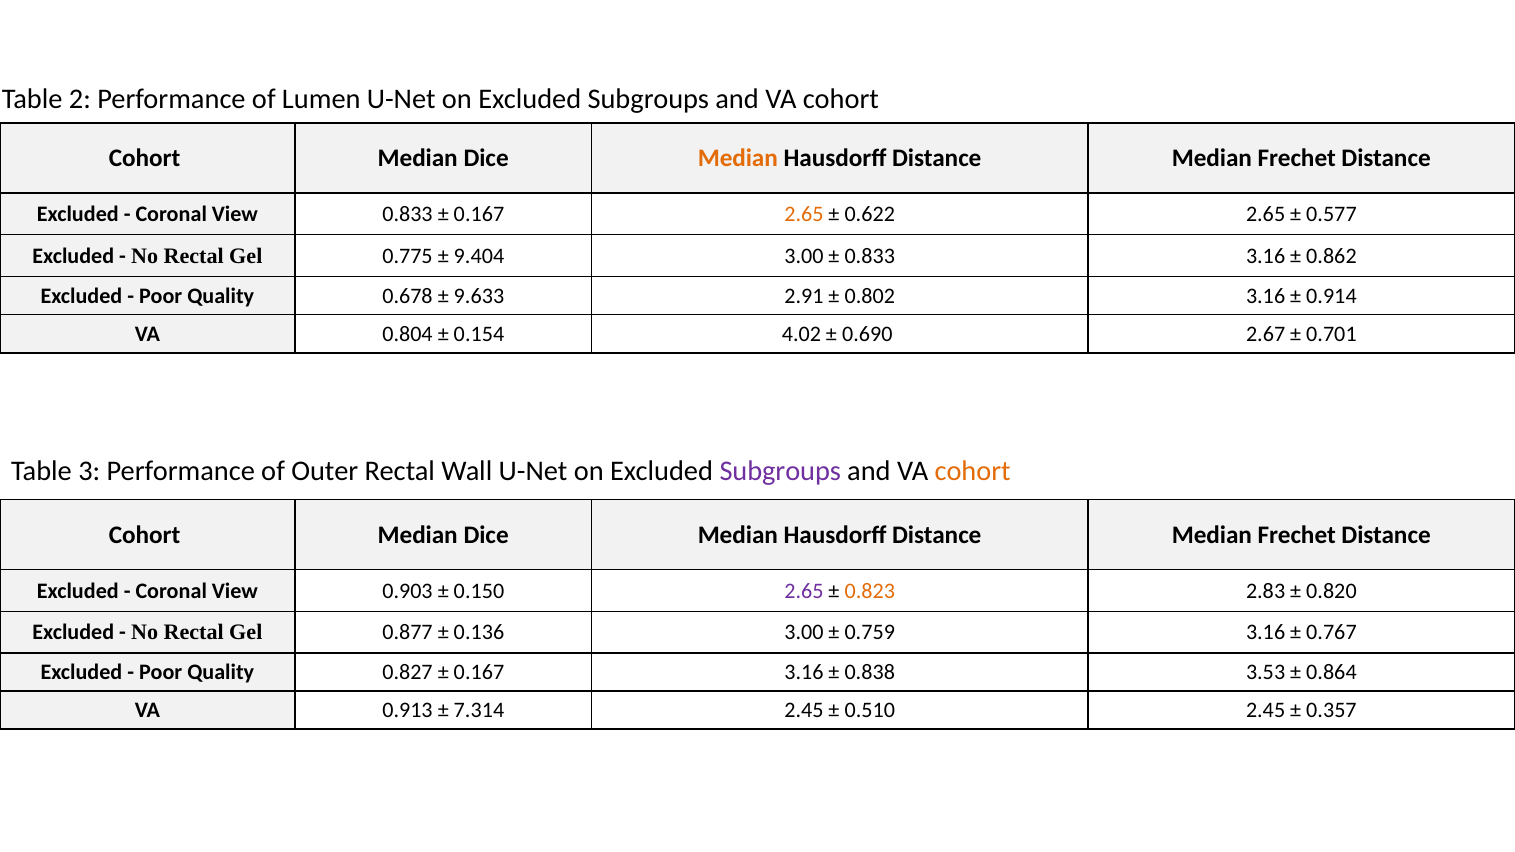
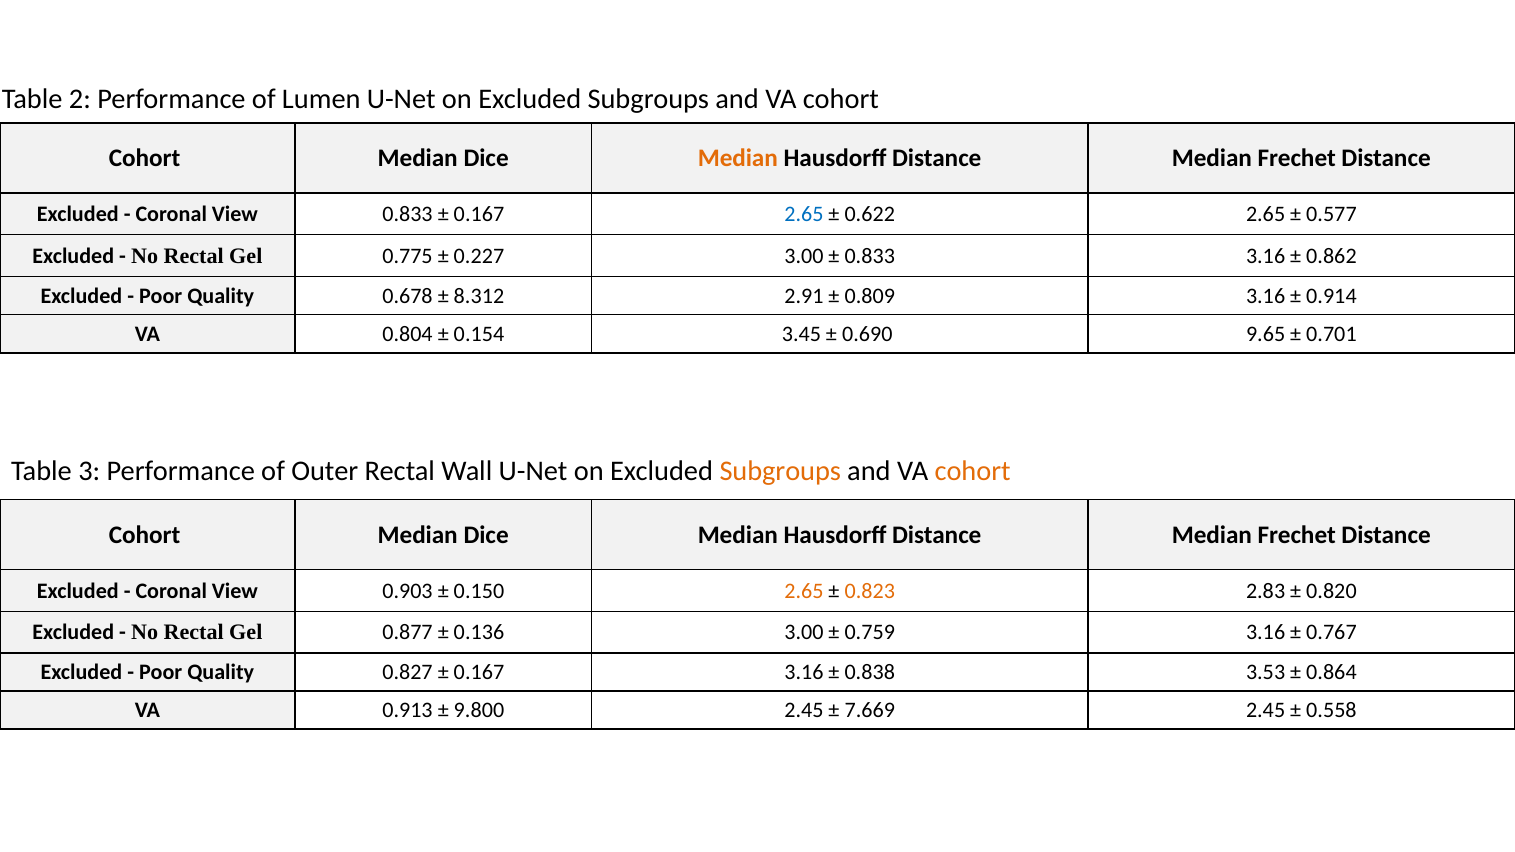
2.65 colour: orange -> blue (804, 215)
9.404: 9.404 -> 0.227 (479, 256)
9.633: 9.633 -> 8.312 (479, 296)
0.802: 0.802 -> 0.809 (870, 296)
4.02: 4.02 -> 3.45 (801, 334)
2.67: 2.67 -> 9.65 (1266, 334)
Subgroups colour: purple -> orange (780, 471)
2.65 colour: purple -> orange (804, 591)
7.314: 7.314 -> 9.800 (479, 711)
0.510: 0.510 -> 7.669 (870, 711)
0.357: 0.357 -> 0.558 (1331, 711)
